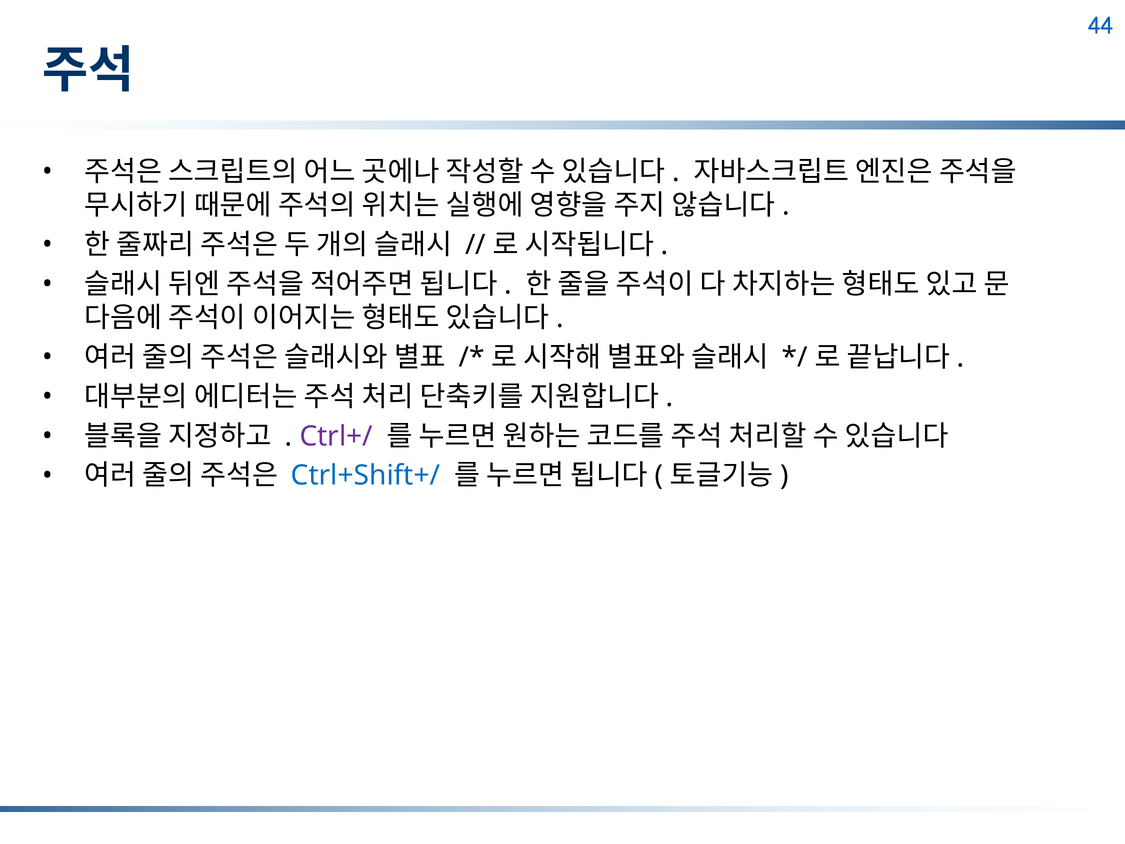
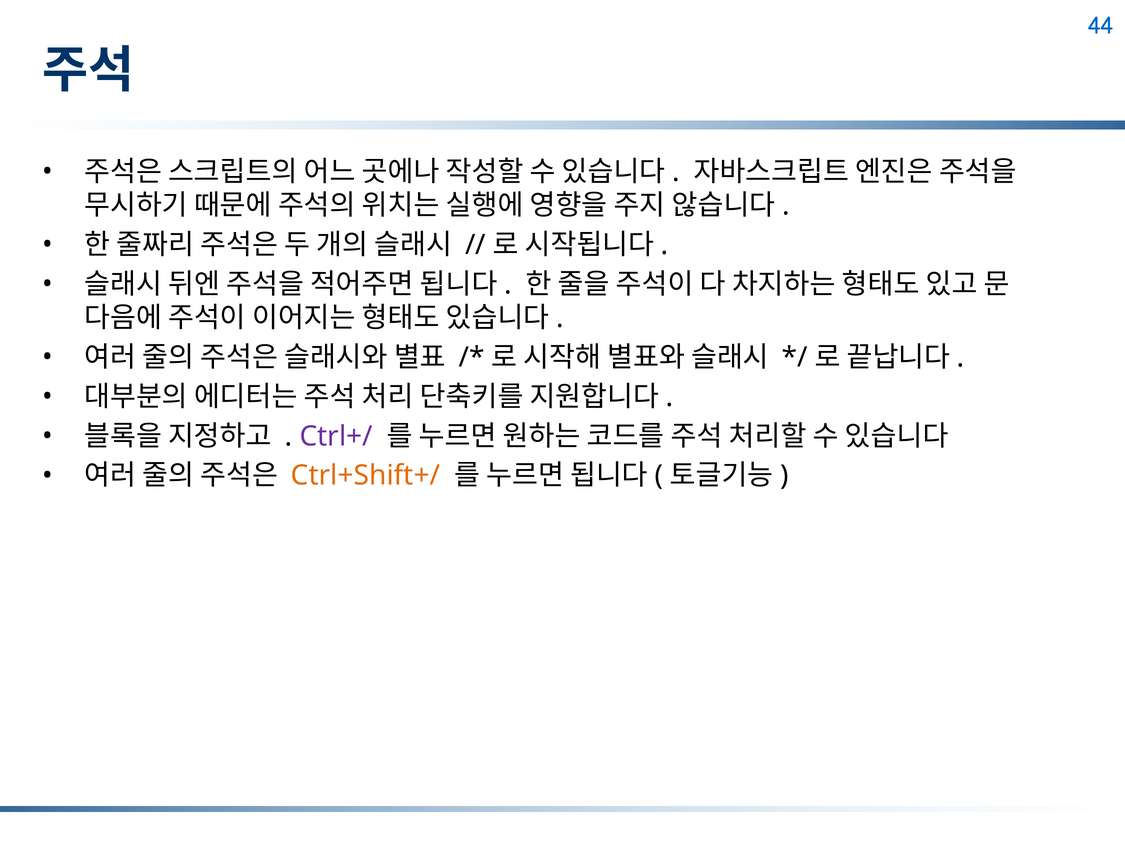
Ctrl+Shift+/ colour: blue -> orange (366, 475)
